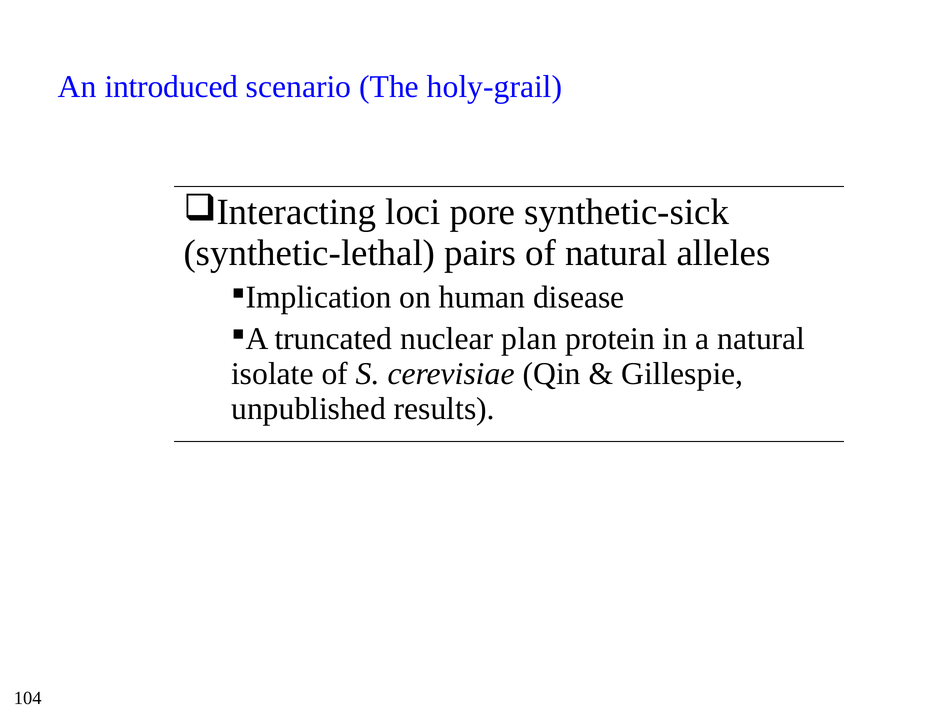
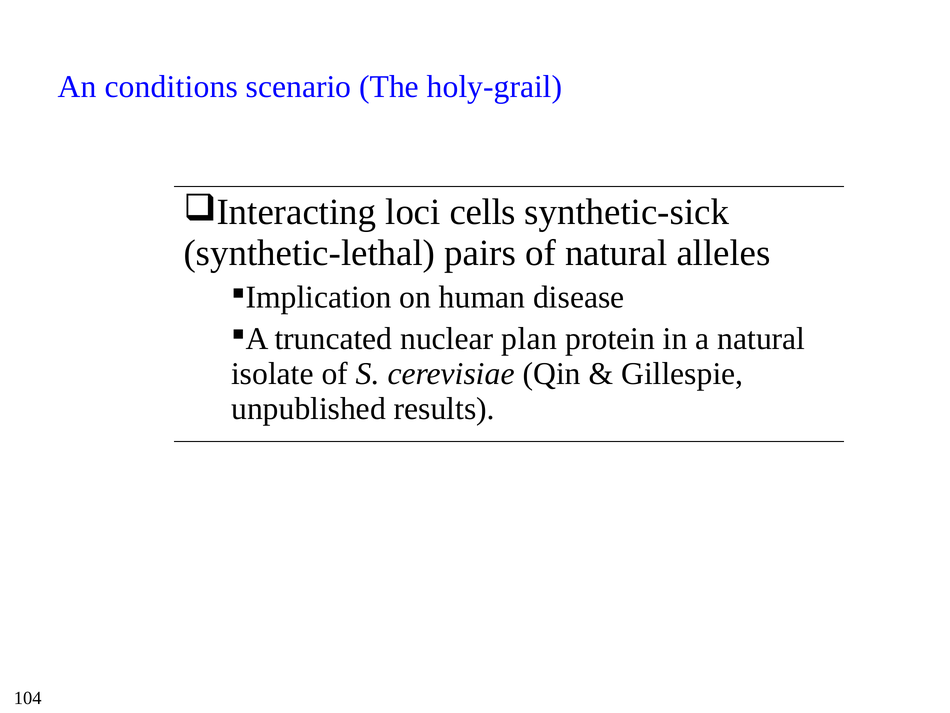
introduced: introduced -> conditions (171, 87)
pore: pore -> cells (483, 212)
